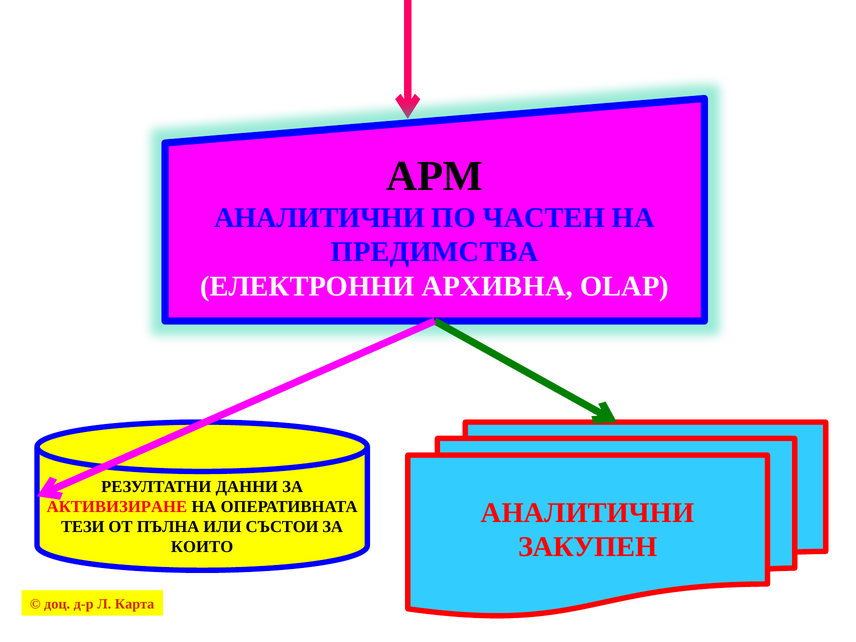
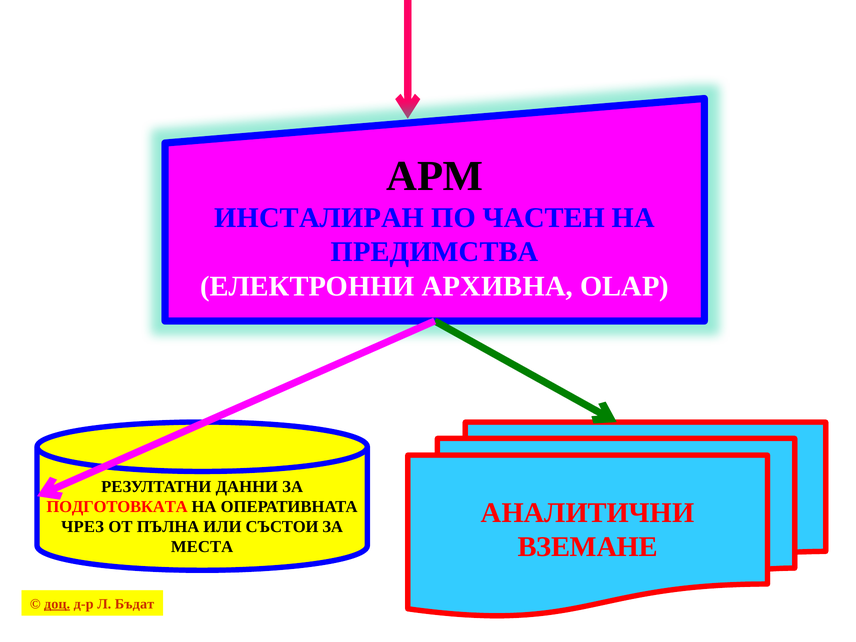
АНАЛИТИЧНИ: АНАЛИТИЧНИ -> ИНСТАЛИРАН (319, 218)
АКТИВИЗИРАНЕ: АКТИВИЗИРАНЕ -> ПОДГОТОВКАТА (117, 507)
ТЕЗИ: ТЕЗИ -> ЧРЕЗ (83, 527)
ЗАКУПЕН: ЗАКУПЕН -> ВЗЕМАНЕ (588, 547)
КОИТО: КОИТО -> МЕСТА (202, 547)
доц underline: none -> present (57, 604)
Карта: Карта -> Бъдат (135, 604)
